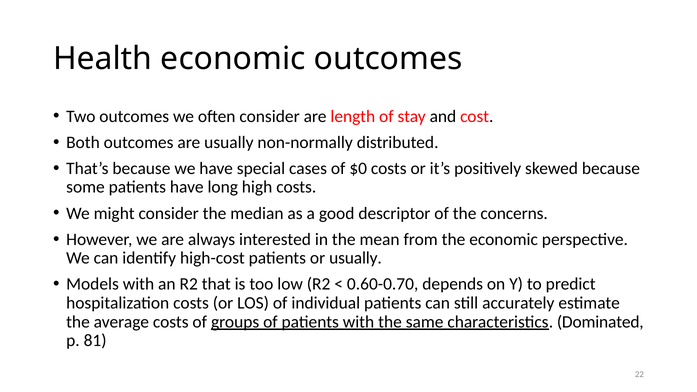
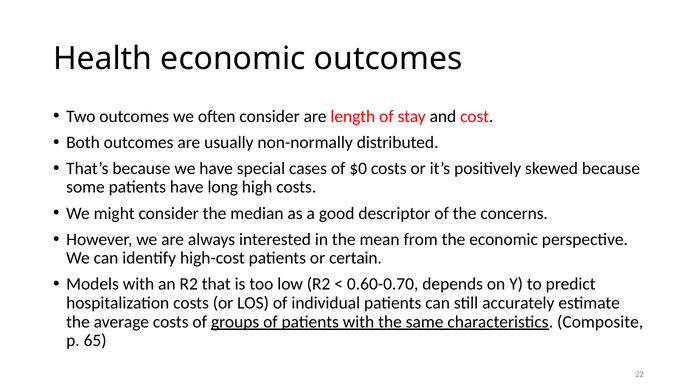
or usually: usually -> certain (355, 258)
Dominated: Dominated -> Composite (600, 322)
81: 81 -> 65 (95, 341)
